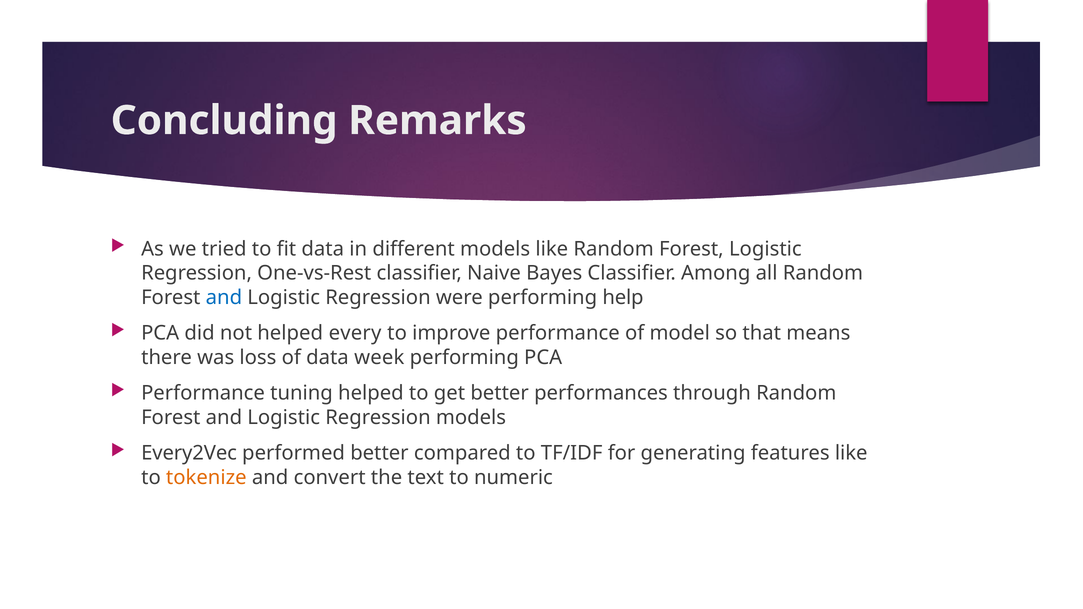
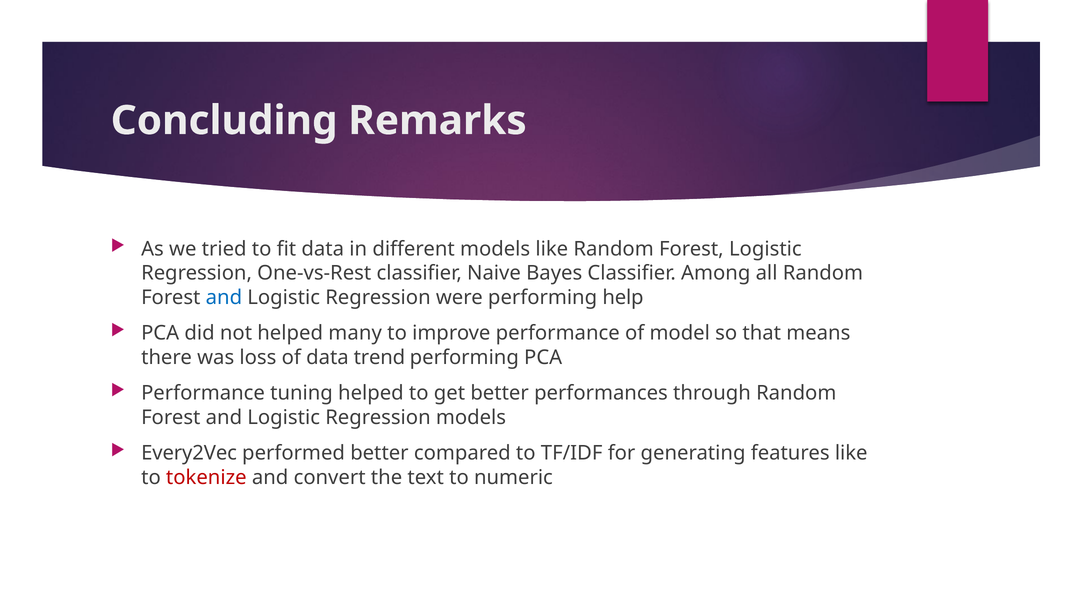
every: every -> many (355, 333)
week: week -> trend (379, 358)
tokenize colour: orange -> red (206, 478)
